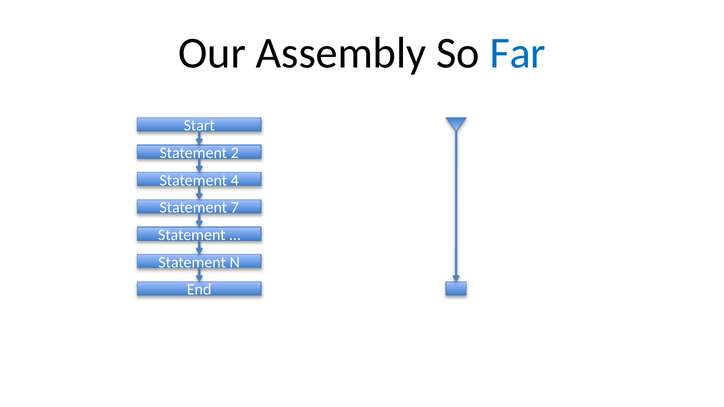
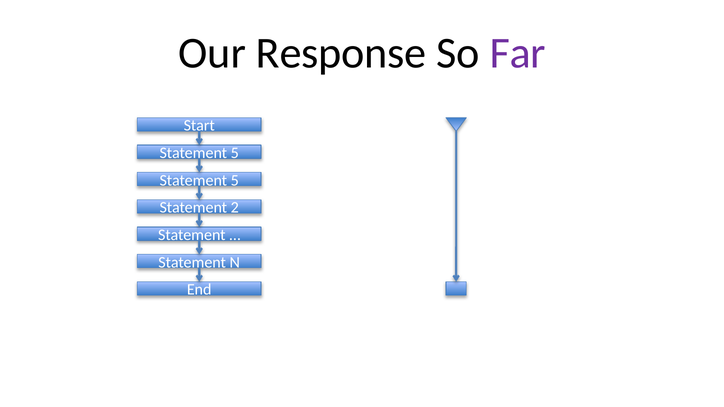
Assembly: Assembly -> Response (341, 53)
Far colour: blue -> purple (518, 53)
2: 2 -> 5 (235, 153)
4: 4 -> 5 (235, 180)
7: 7 -> 2 (235, 208)
